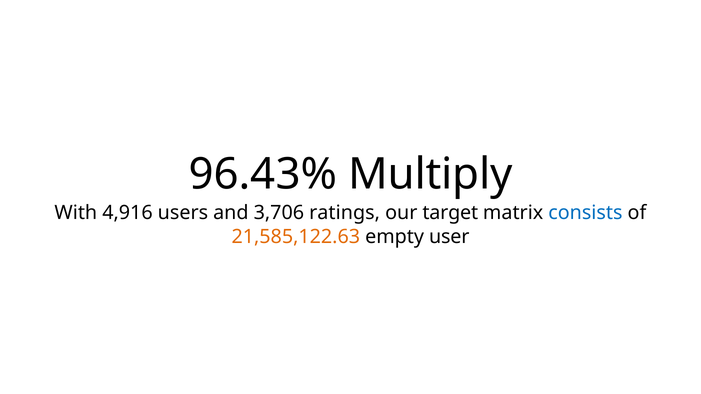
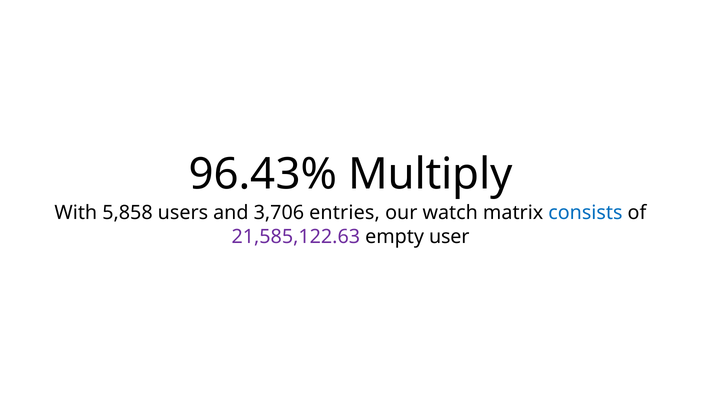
4,916: 4,916 -> 5,858 (127, 213)
ratings: ratings -> entries (345, 213)
target: target -> watch (450, 213)
21,585,122.63 colour: orange -> purple (296, 237)
